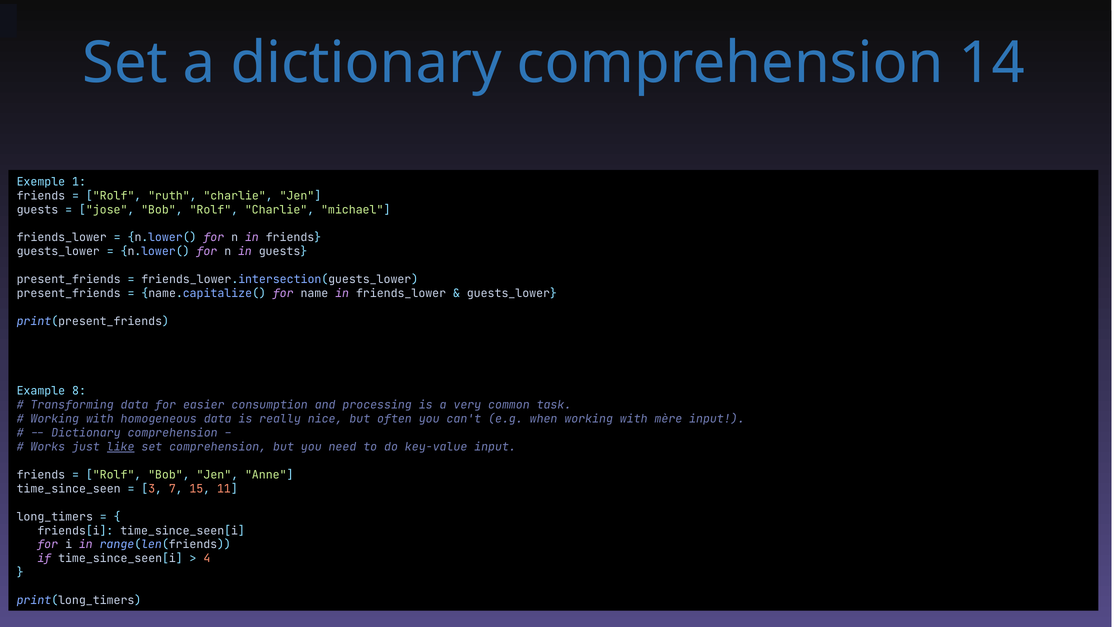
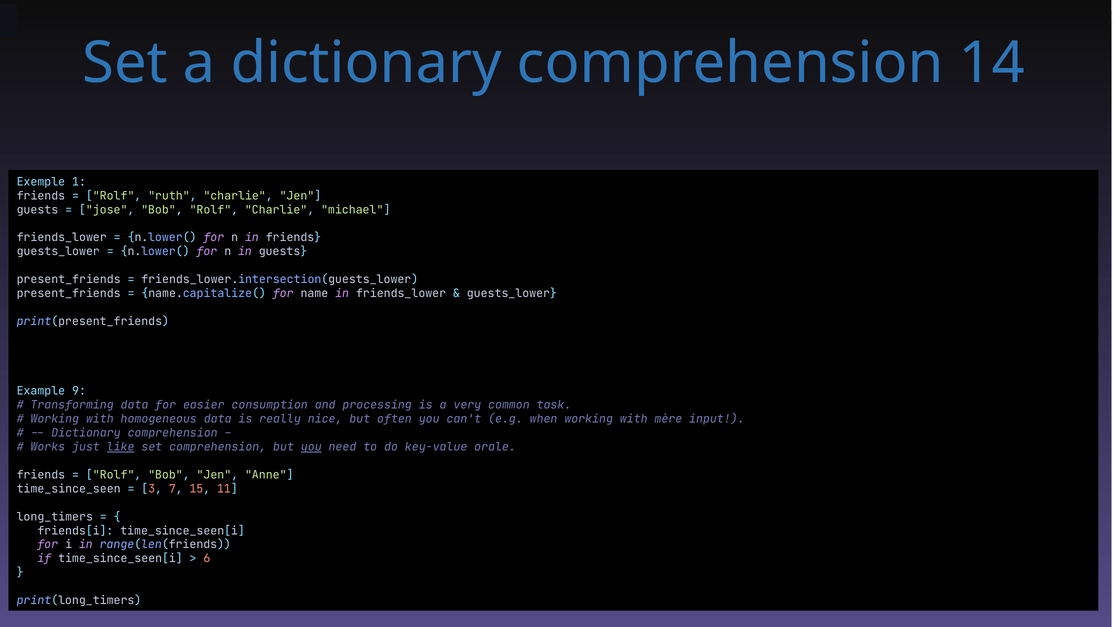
8: 8 -> 9 (79, 391)
you underline: none -> present (311, 447)
key-value input: input -> orale (495, 447)
4: 4 -> 6 (207, 558)
